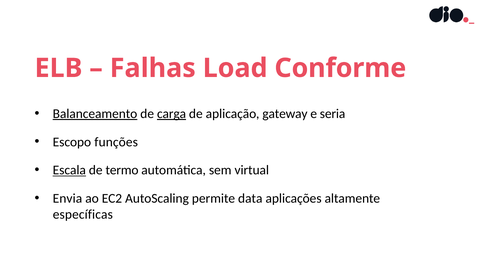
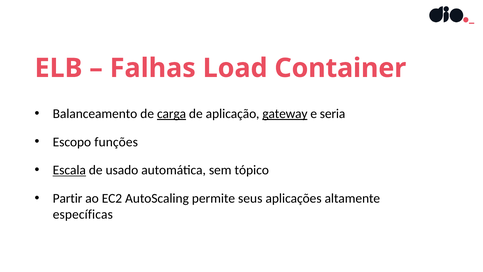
Conforme: Conforme -> Container (340, 68)
Balanceamento underline: present -> none (95, 114)
gateway underline: none -> present (285, 114)
termo: termo -> usado (122, 170)
virtual: virtual -> tópico (252, 170)
Envia: Envia -> Partir (68, 198)
data: data -> seus (250, 198)
